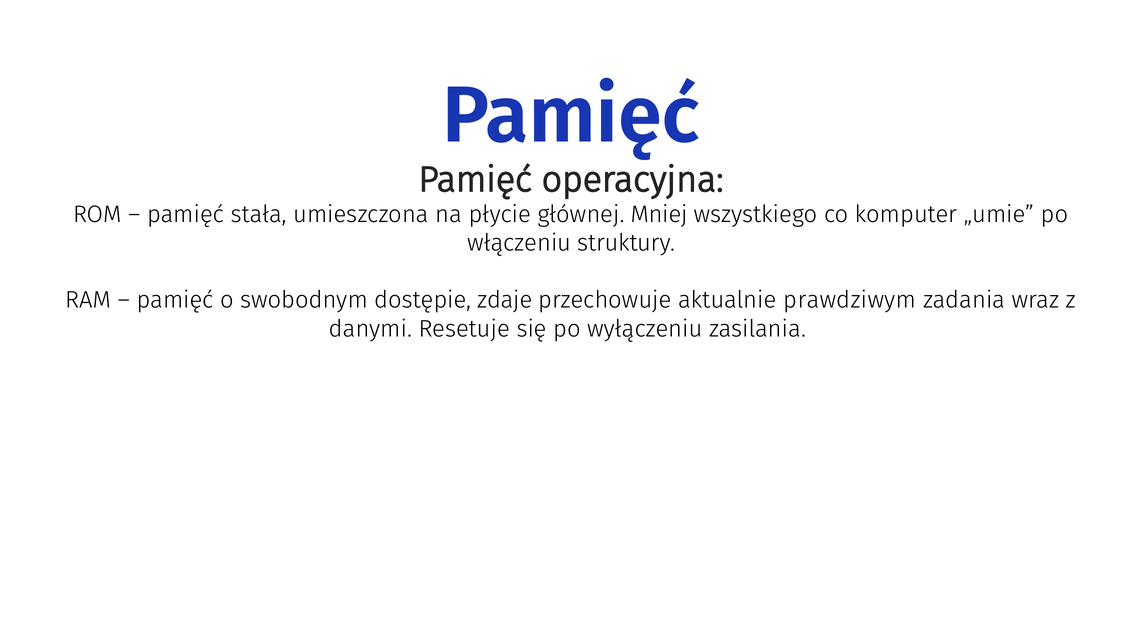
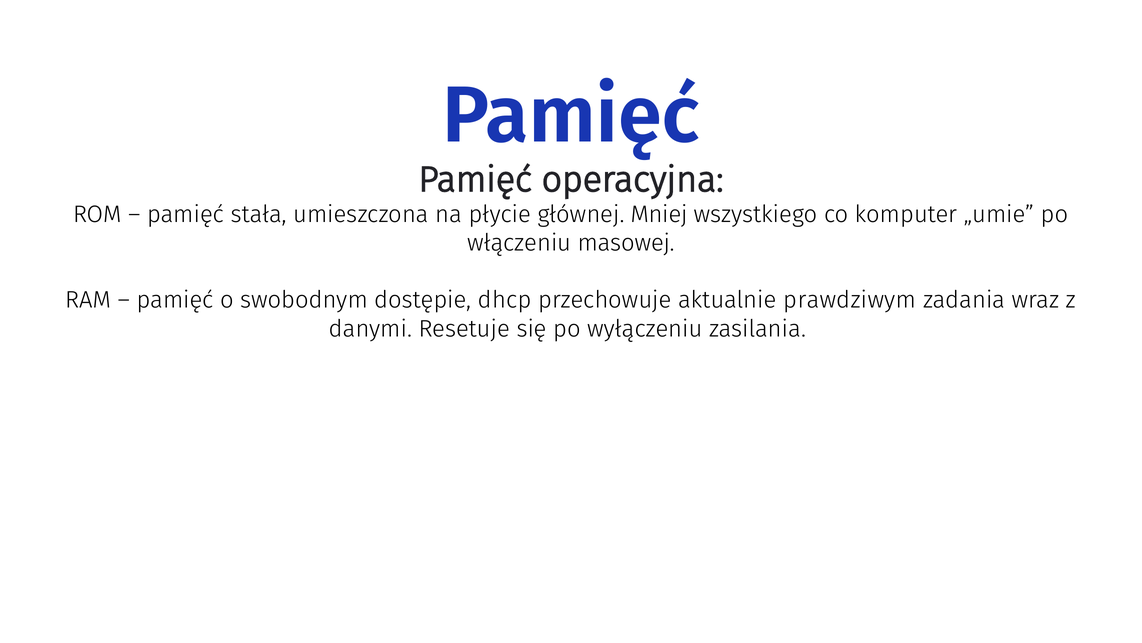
struktury: struktury -> masowej (626, 243)
zdaje: zdaje -> dhcp (505, 300)
